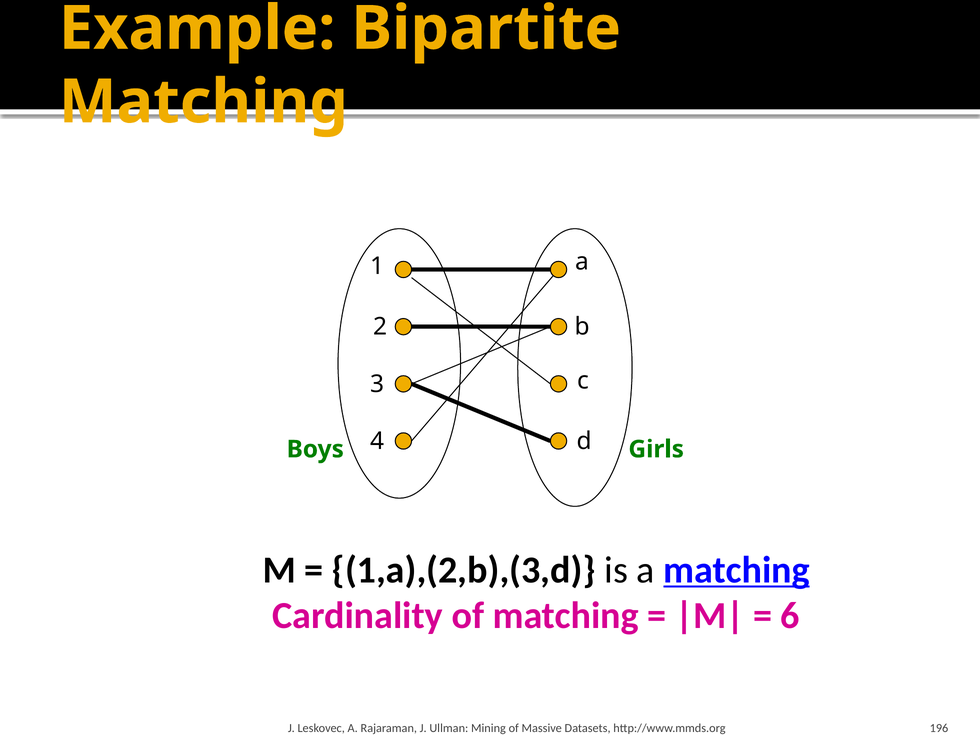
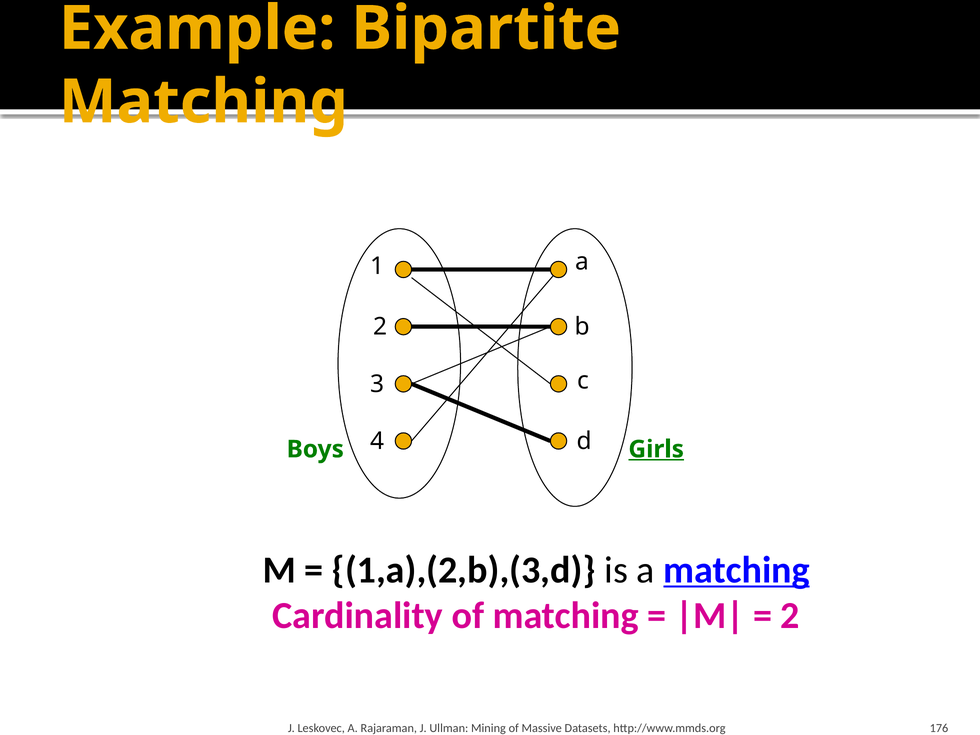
Girls underline: none -> present (656, 449)
6: 6 -> 2 (790, 616)
196: 196 -> 176 (939, 728)
